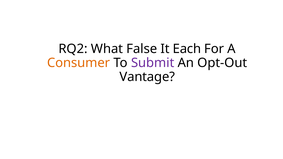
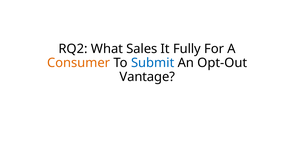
False: False -> Sales (142, 49)
Each: Each -> Fully (187, 49)
Submit colour: purple -> blue (153, 63)
